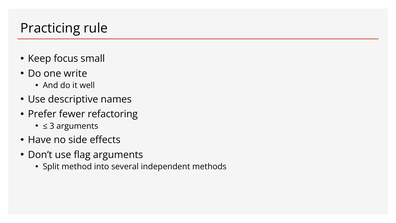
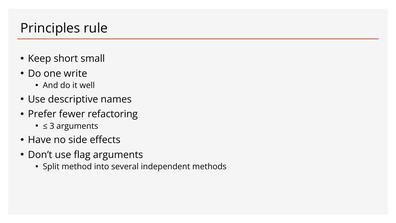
Practicing: Practicing -> Principles (50, 28)
focus: focus -> short (66, 59)
